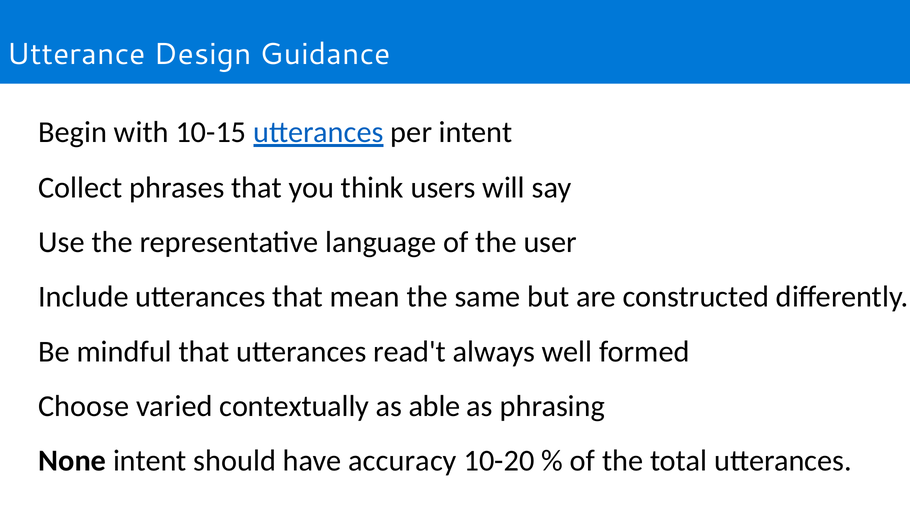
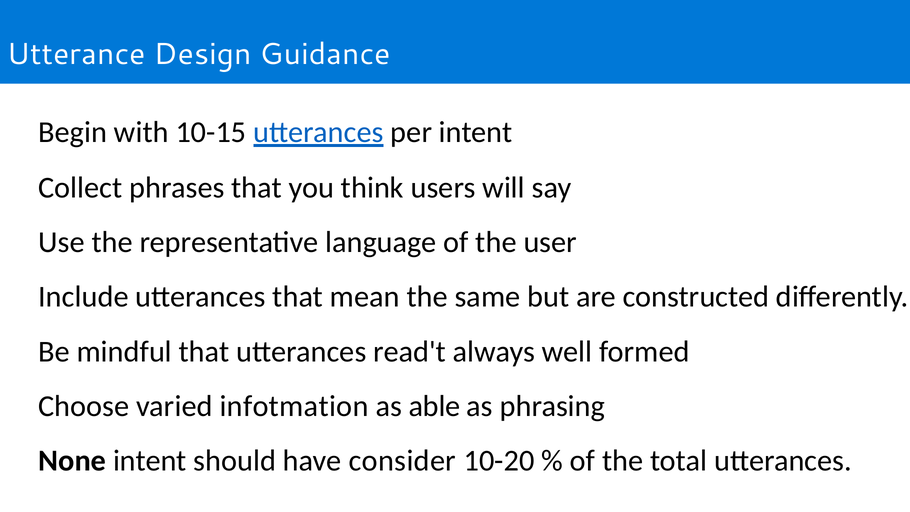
contextually: contextually -> infotmation (294, 406)
accuracy: accuracy -> consider (402, 461)
